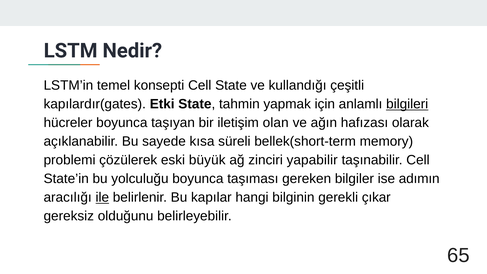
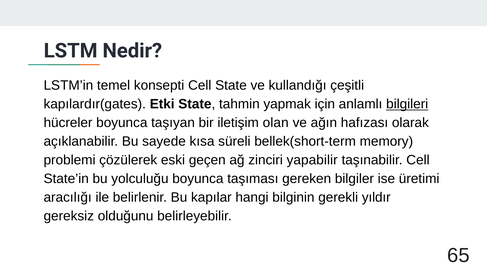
büyük: büyük -> geçen (207, 160)
adımın: adımın -> üretimi (419, 179)
ile underline: present -> none (102, 197)
çıkar: çıkar -> yıldır (376, 197)
